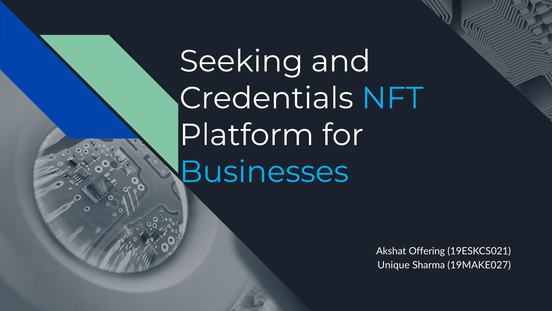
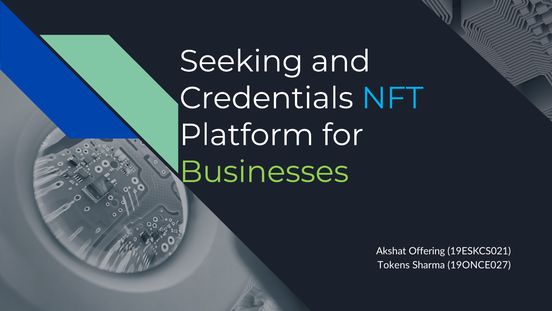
Businesses colour: light blue -> light green (264, 172)
Unique: Unique -> Tokens (394, 265)
19MAKE027: 19MAKE027 -> 19ONCE027 (479, 265)
